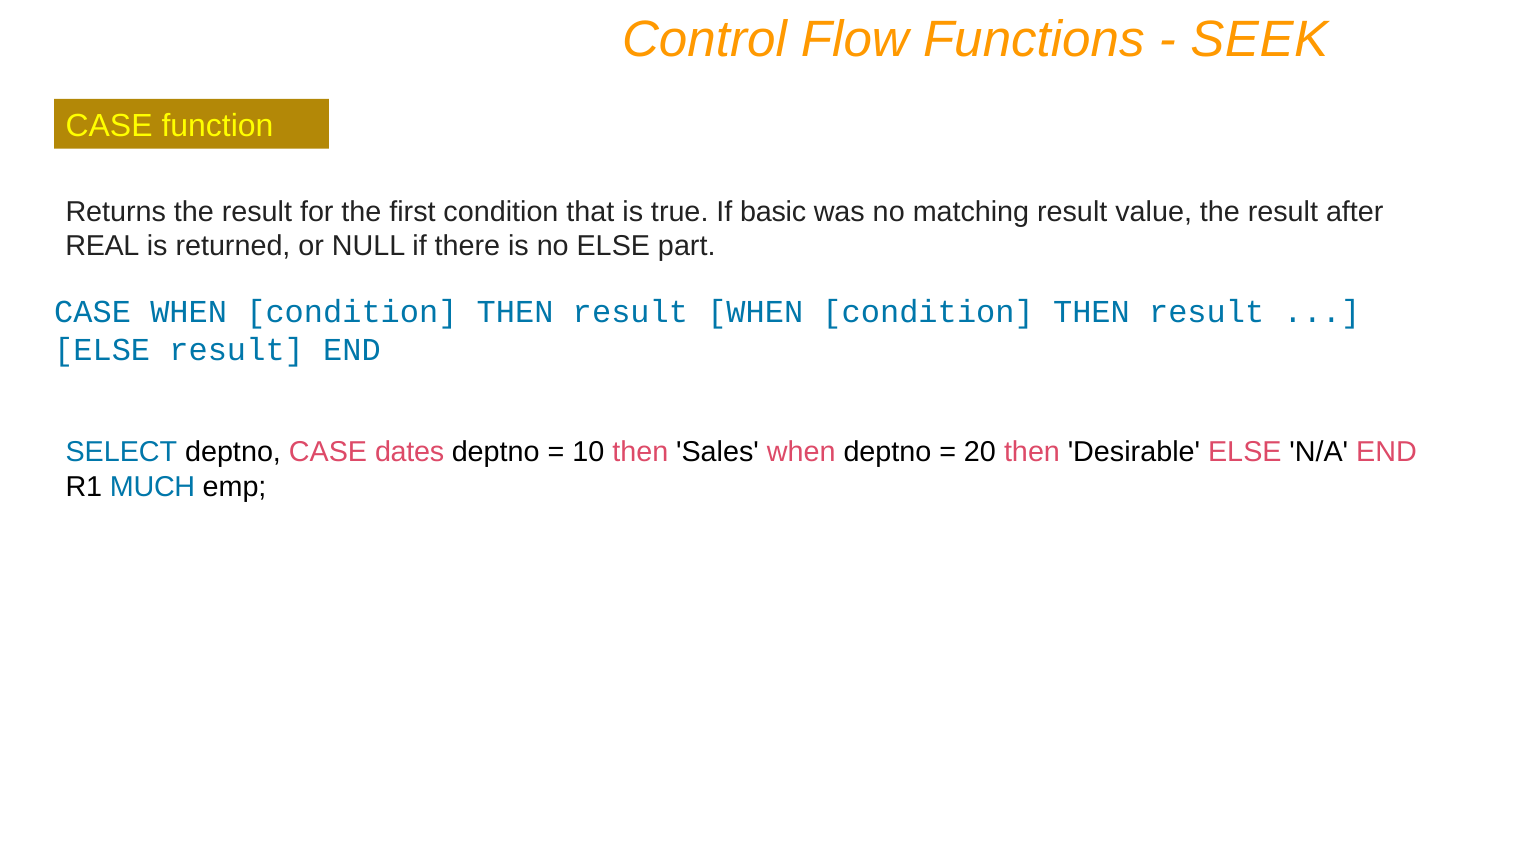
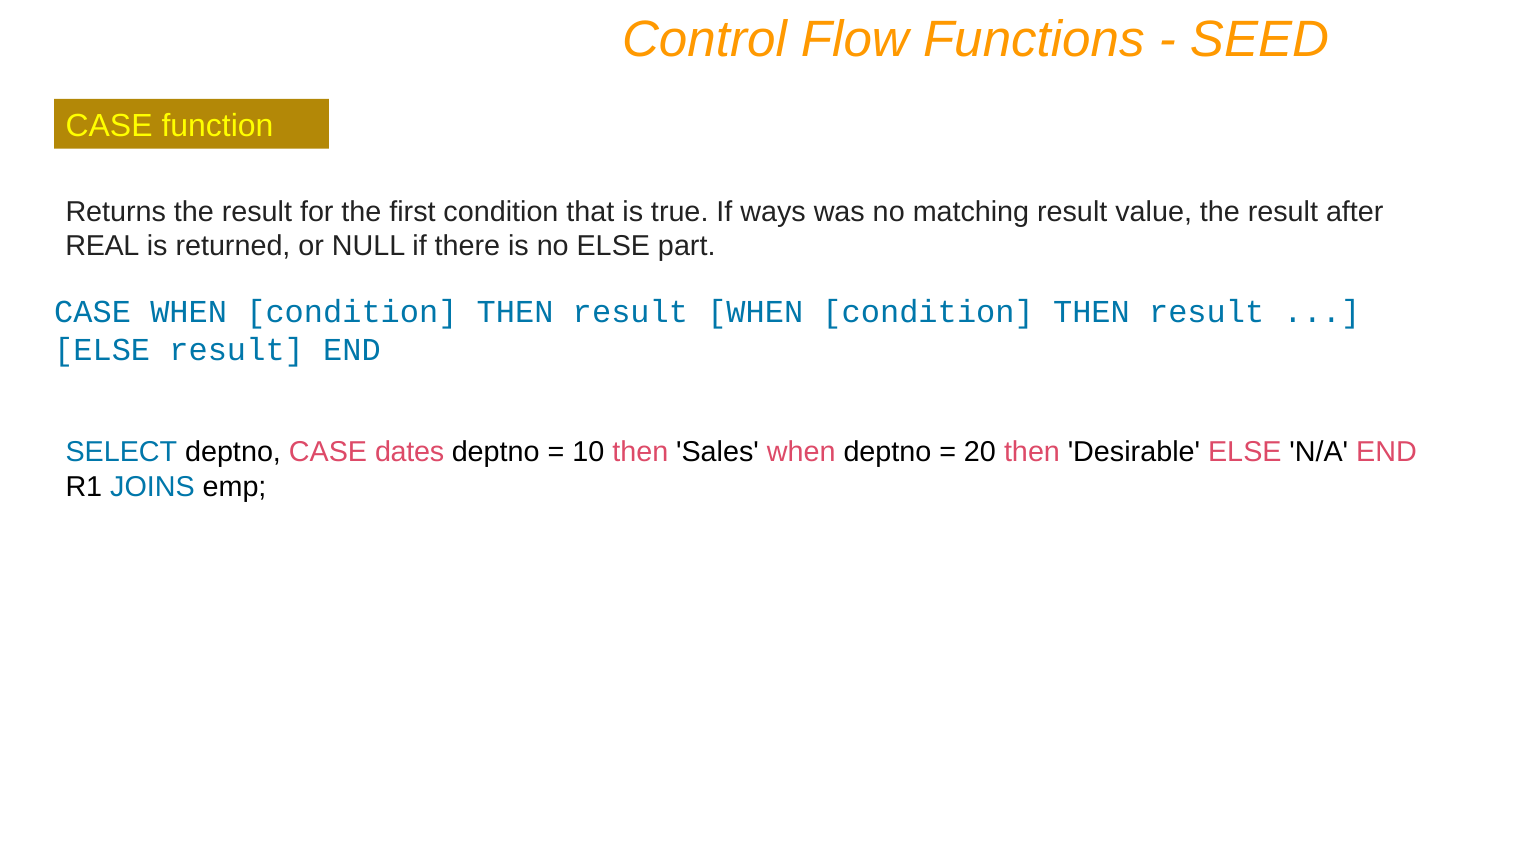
SEEK: SEEK -> SEED (1260, 40)
basic: basic -> ways (773, 212)
MUCH: MUCH -> JOINS (152, 487)
